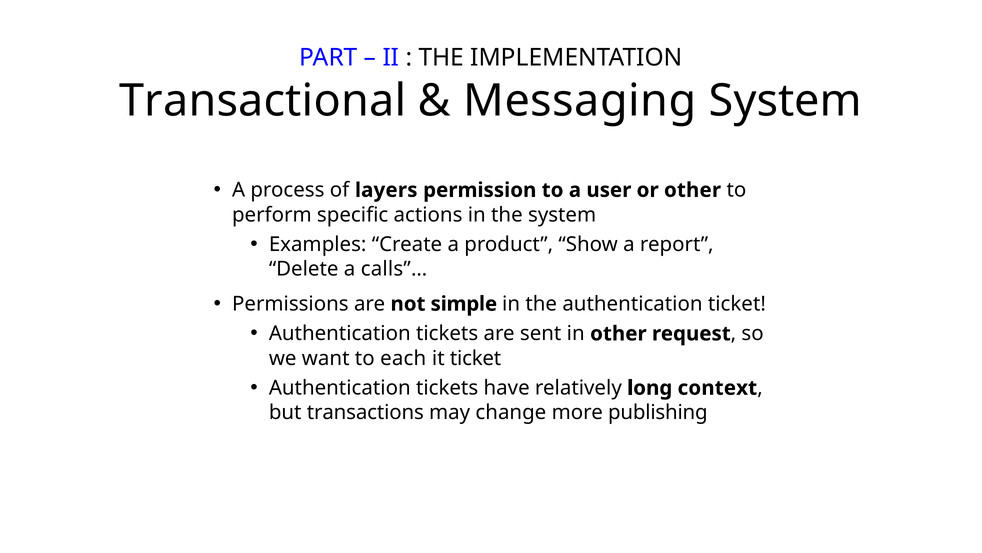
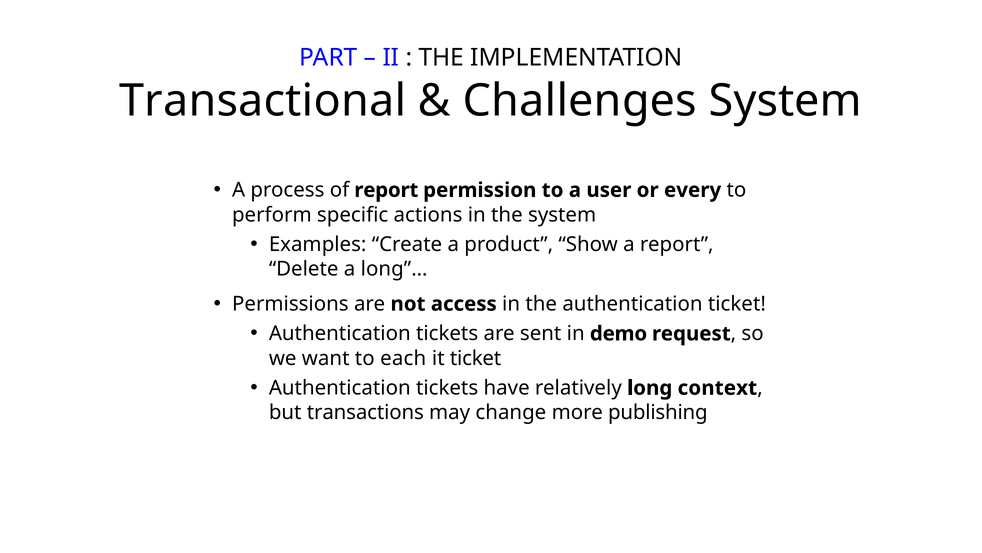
Messaging: Messaging -> Challenges (580, 101)
of layers: layers -> report (386, 190)
or other: other -> every (693, 190)
calls”…: calls”… -> long”… (394, 269)
simple: simple -> access (464, 304)
in other: other -> demo (619, 333)
